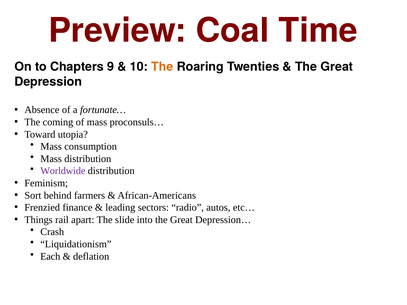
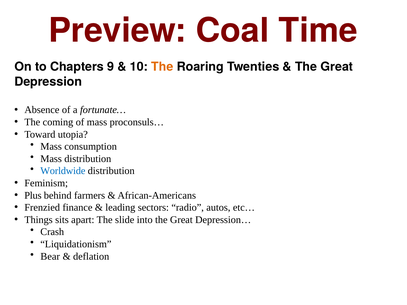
Worldwide colour: purple -> blue (63, 171)
Sort: Sort -> Plus (33, 195)
rail: rail -> sits (62, 220)
Each: Each -> Bear (50, 257)
